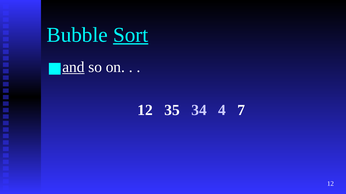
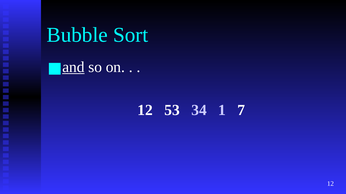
Sort underline: present -> none (131, 35)
35: 35 -> 53 (172, 110)
4: 4 -> 1 (222, 110)
